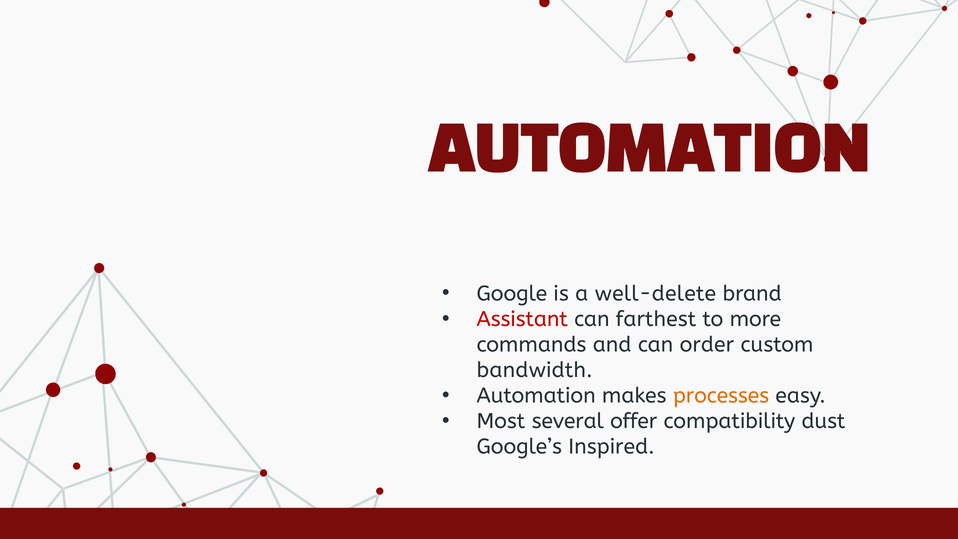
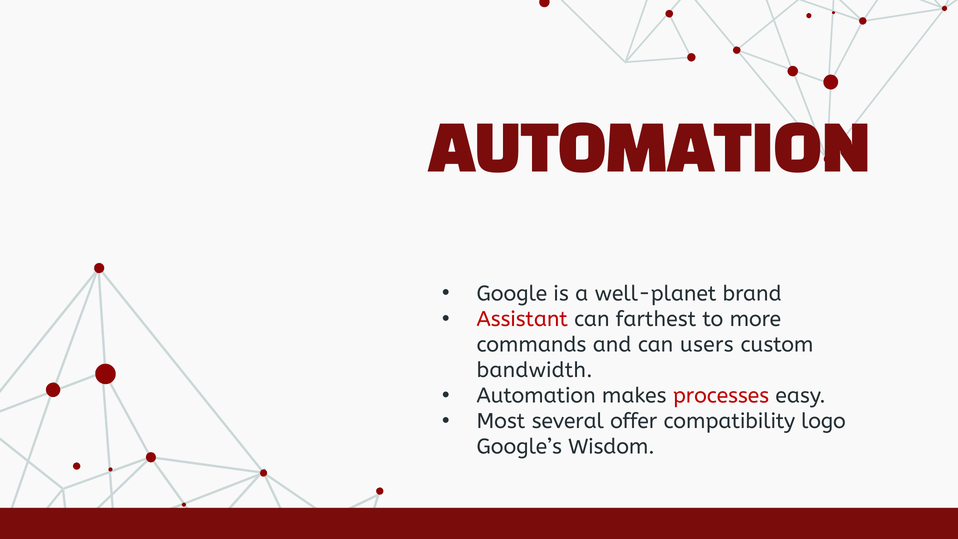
well-delete: well-delete -> well-planet (656, 294)
order: order -> users (707, 345)
processes colour: orange -> red (721, 396)
dust: dust -> logo (824, 421)
Inspired: Inspired -> Wisdom (611, 447)
